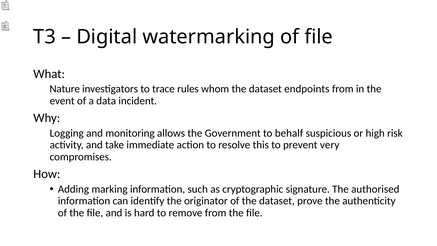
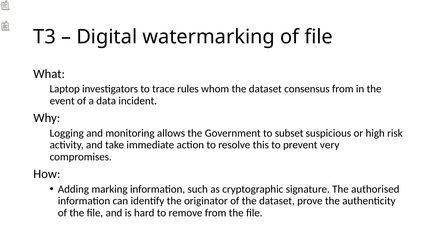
Nature: Nature -> Laptop (65, 89)
endpoints: endpoints -> consensus (307, 89)
behalf: behalf -> subset (289, 133)
